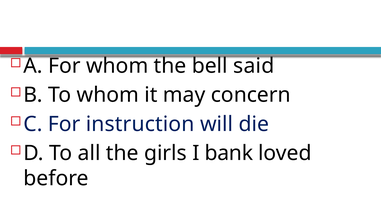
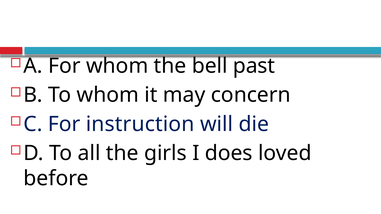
said: said -> past (254, 66)
bank: bank -> does (229, 153)
